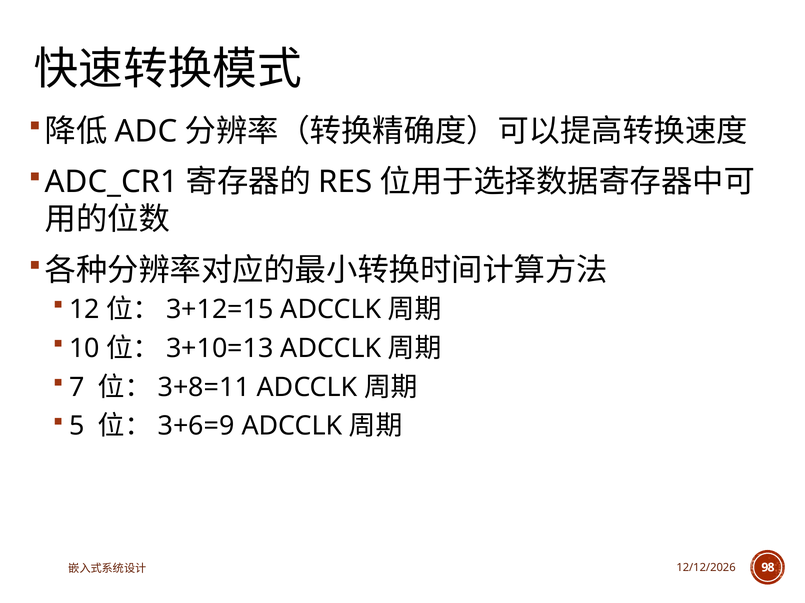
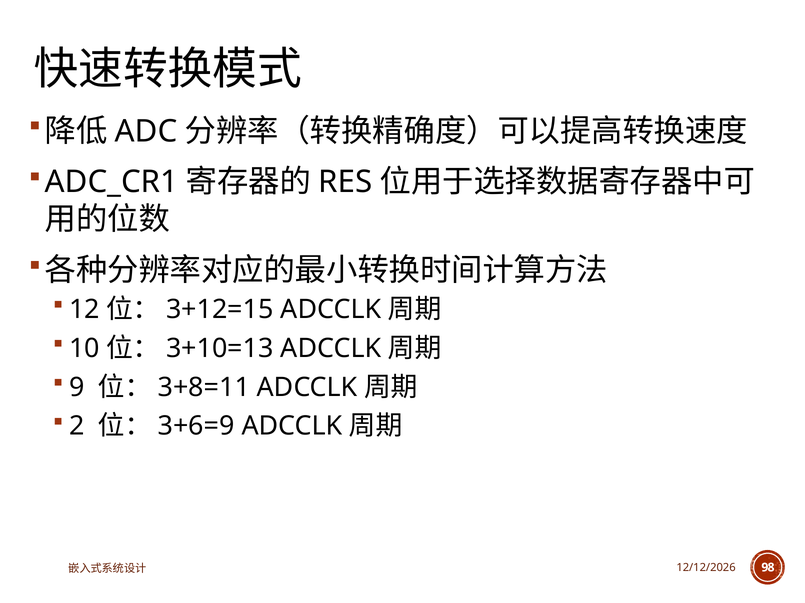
7: 7 -> 9 (77, 388)
5: 5 -> 2 (77, 427)
